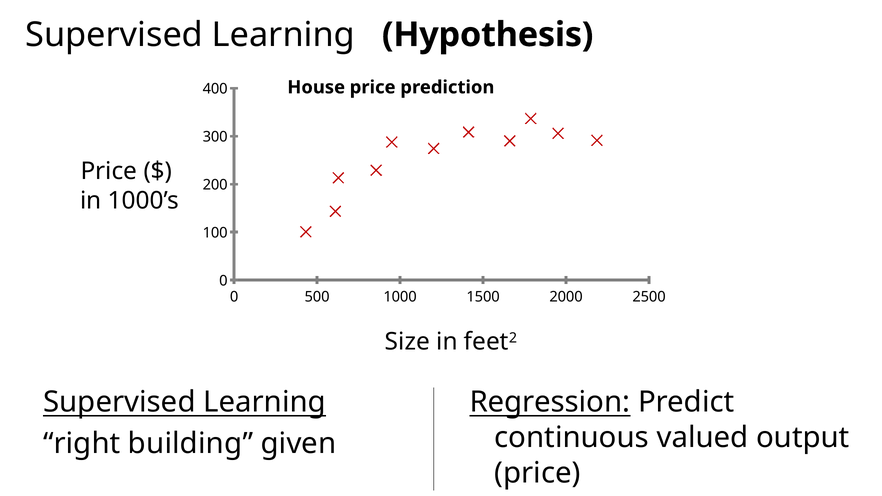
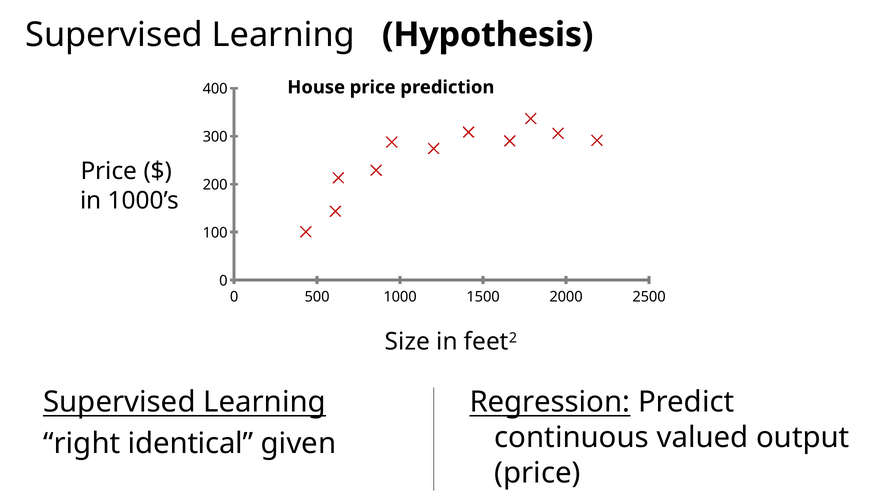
building: building -> identical (191, 444)
